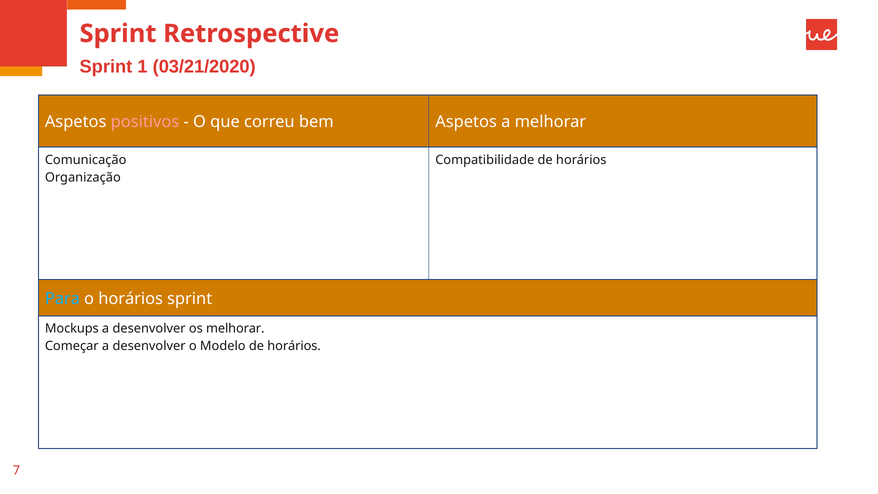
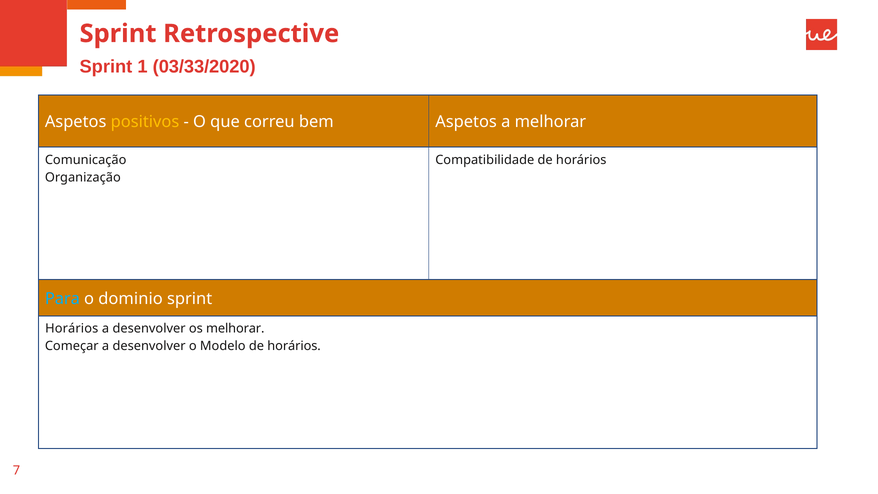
03/21/2020: 03/21/2020 -> 03/33/2020 (204, 67)
positivos colour: pink -> yellow (145, 122)
o horários: horários -> dominio (131, 299)
Mockups: Mockups -> Horários (72, 329)
